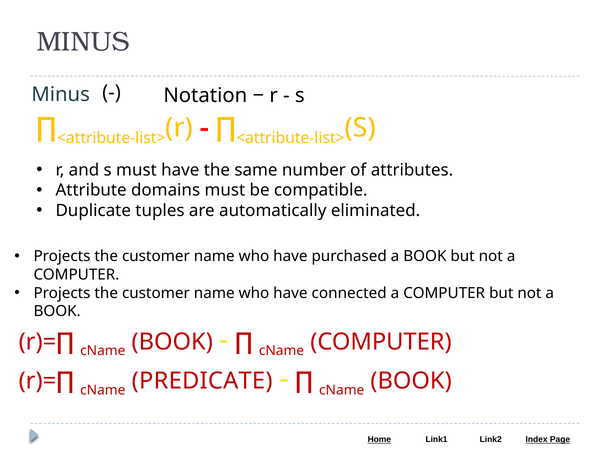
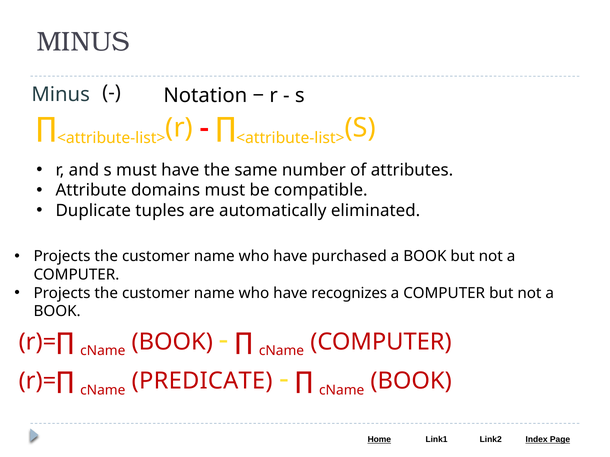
connected: connected -> recognizes (349, 293)
